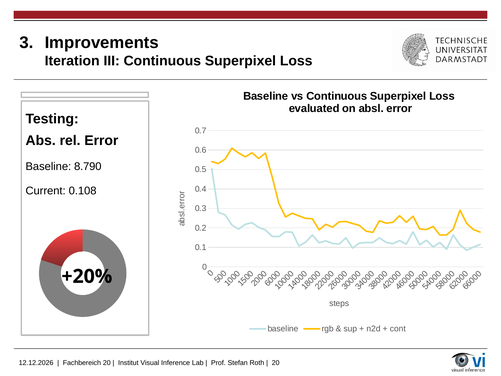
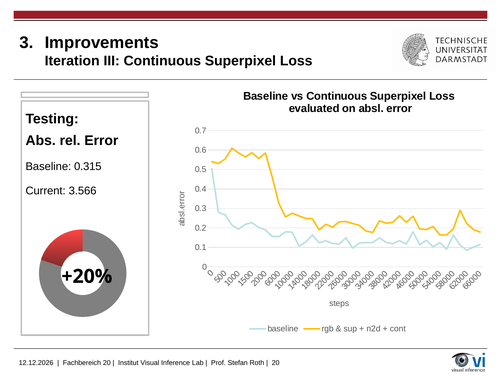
8.790: 8.790 -> 0.315 (88, 166)
0.108: 0.108 -> 3.566 (83, 191)
